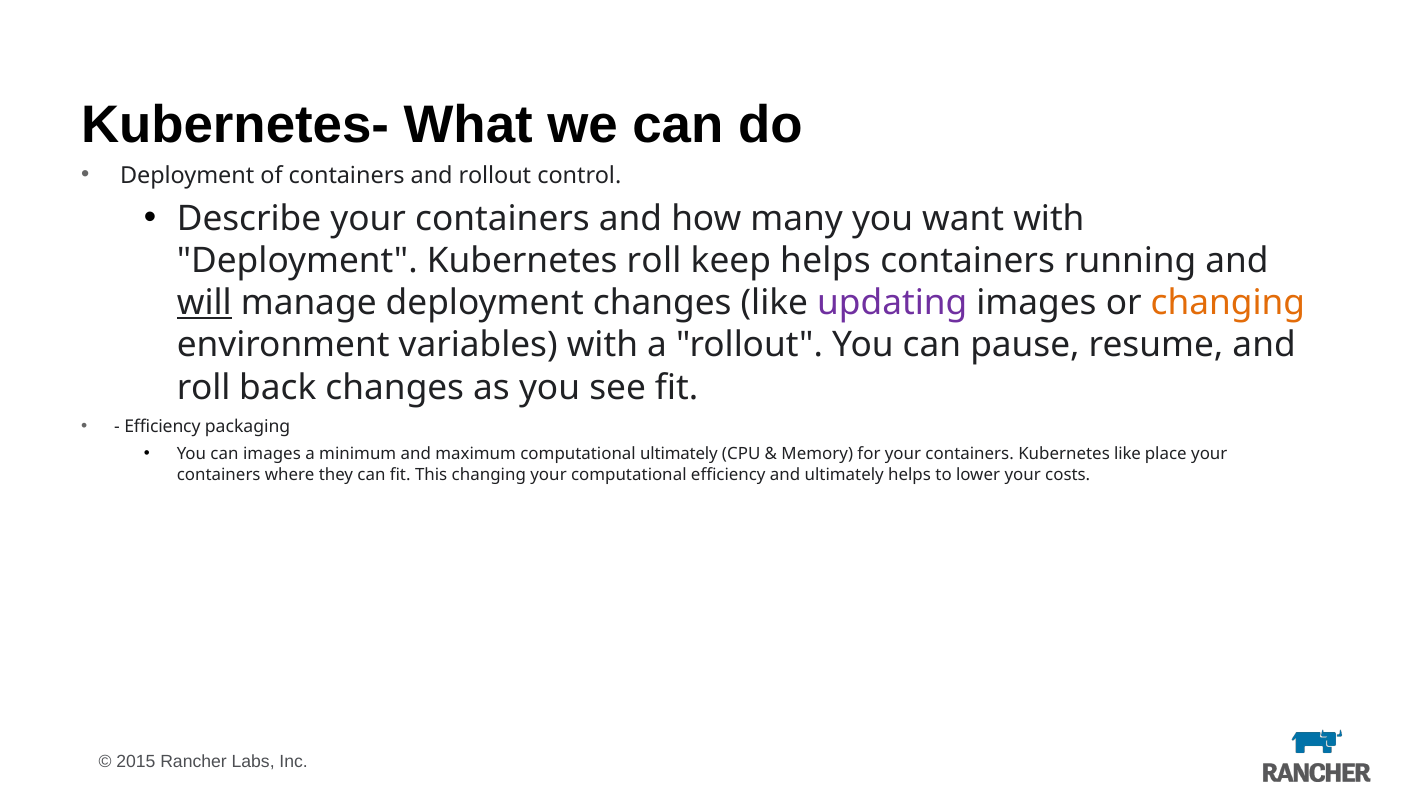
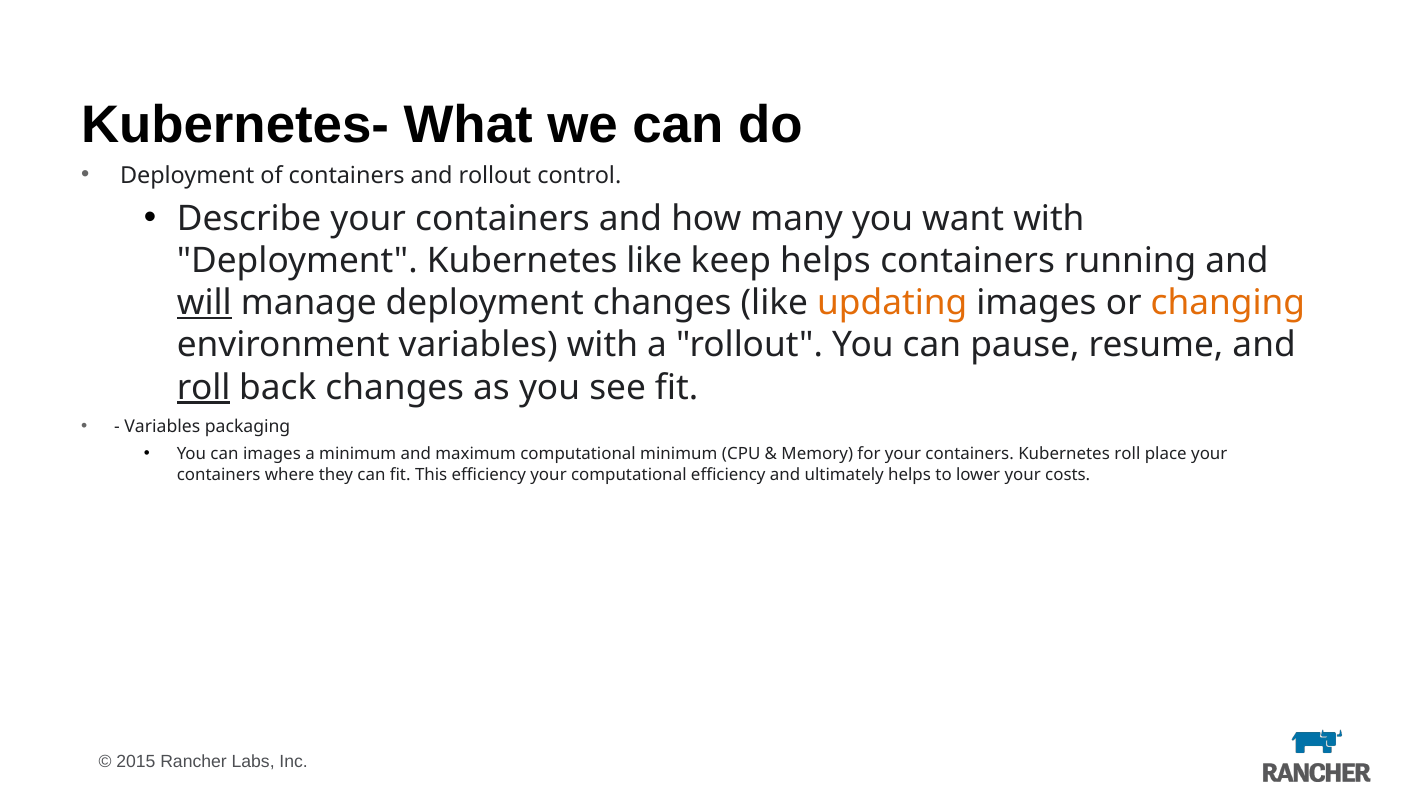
Kubernetes roll: roll -> like (654, 261)
updating colour: purple -> orange (892, 303)
roll underline: none -> present (204, 388)
Efficiency: Efficiency -> Variables (162, 427)
computational ultimately: ultimately -> minimum (679, 455)
Kubernetes like: like -> roll (1127, 455)
This changing: changing -> efficiency (489, 475)
